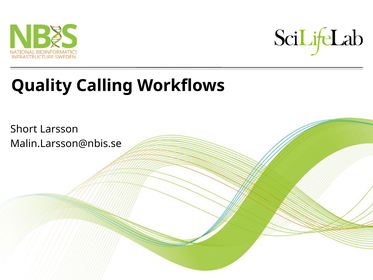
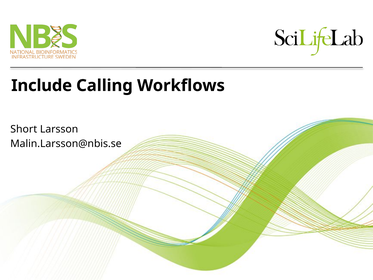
Quality: Quality -> Include (42, 85)
